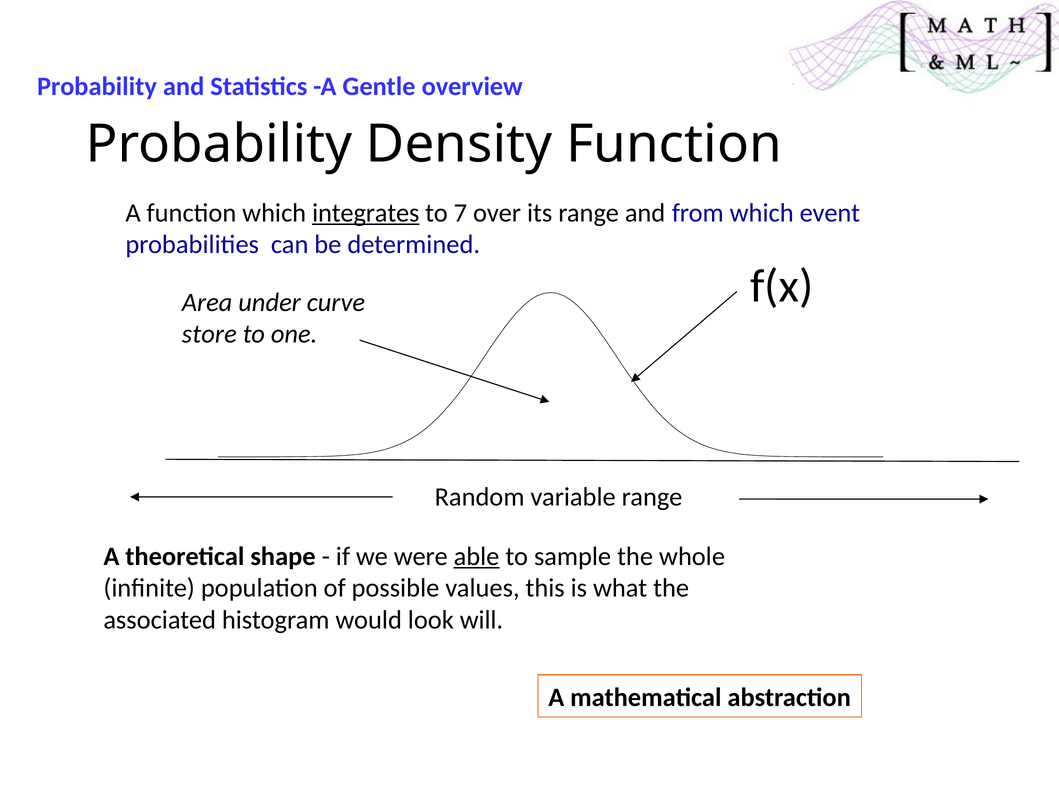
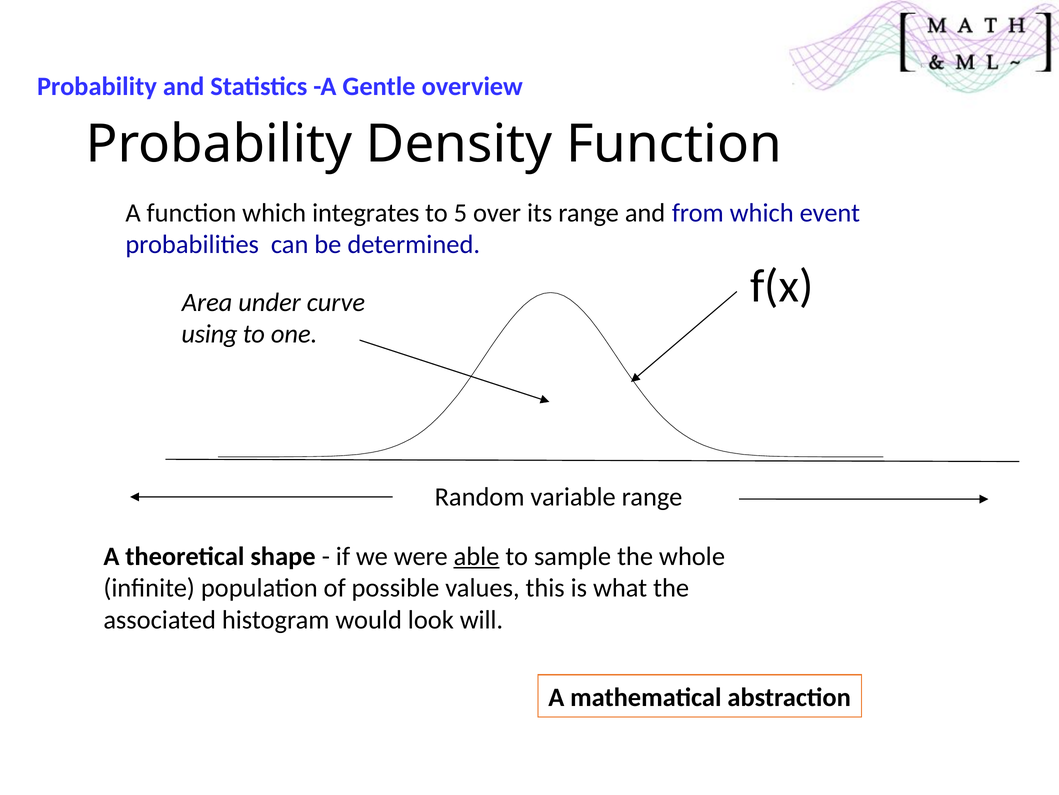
integrates underline: present -> none (366, 213)
7: 7 -> 5 (460, 213)
store: store -> using (210, 334)
